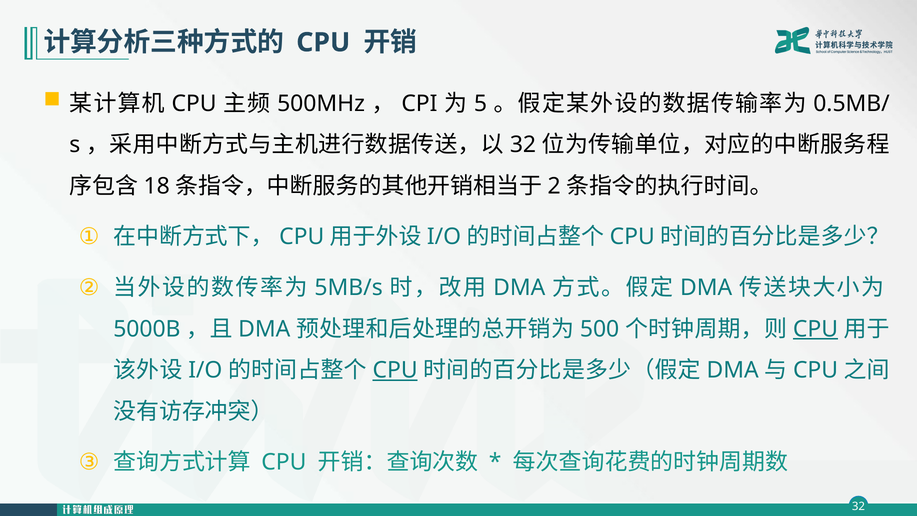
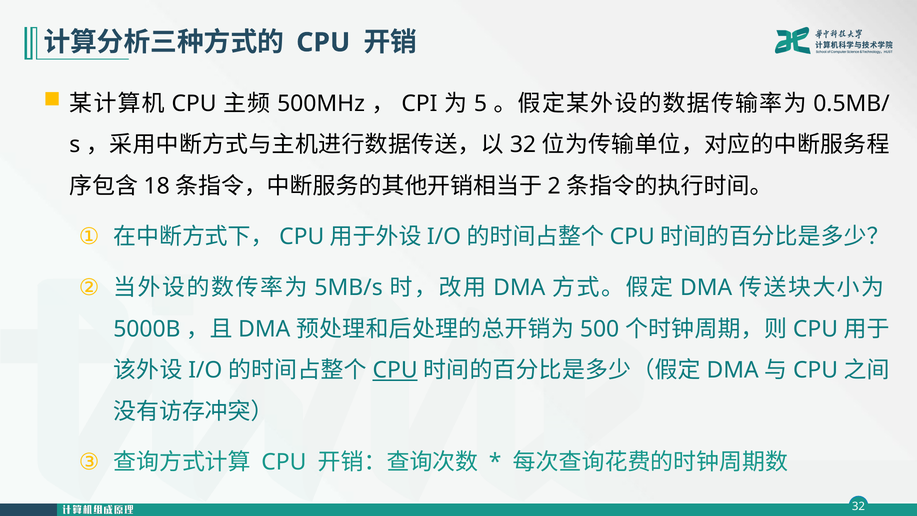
CPU underline: present -> none (815, 329)
